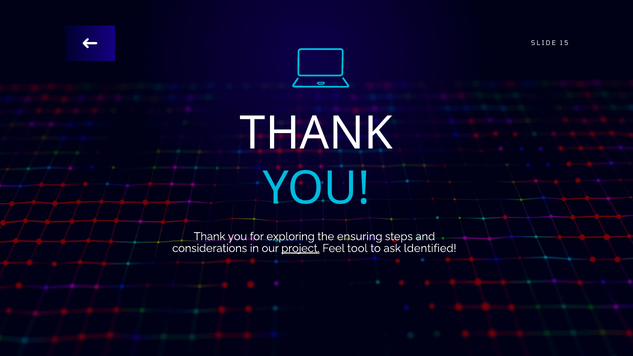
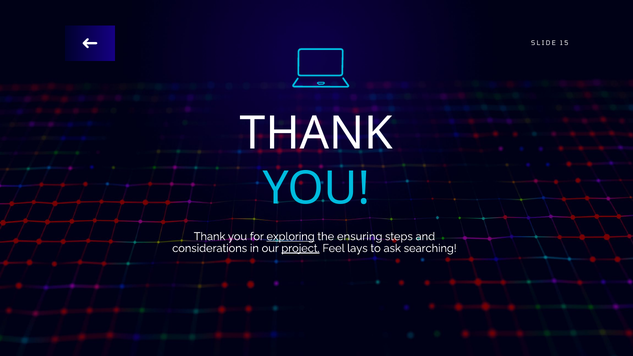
exploring underline: none -> present (291, 237)
tool: tool -> lays (357, 248)
ldentified: ldentified -> searching (430, 248)
